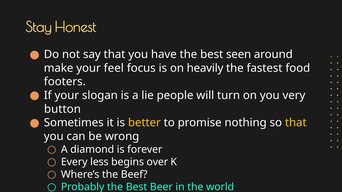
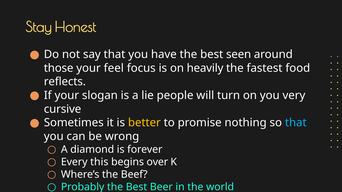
make: make -> those (59, 68)
footers: footers -> reflects (65, 82)
button: button -> cursive (63, 109)
that colour: yellow -> light blue (296, 123)
less: less -> this (99, 162)
